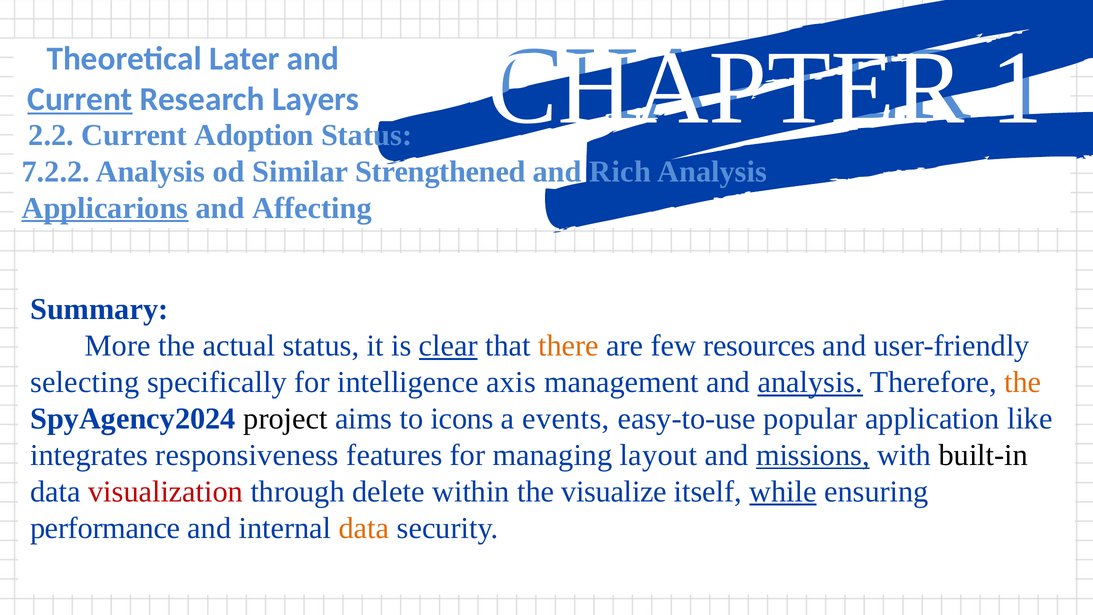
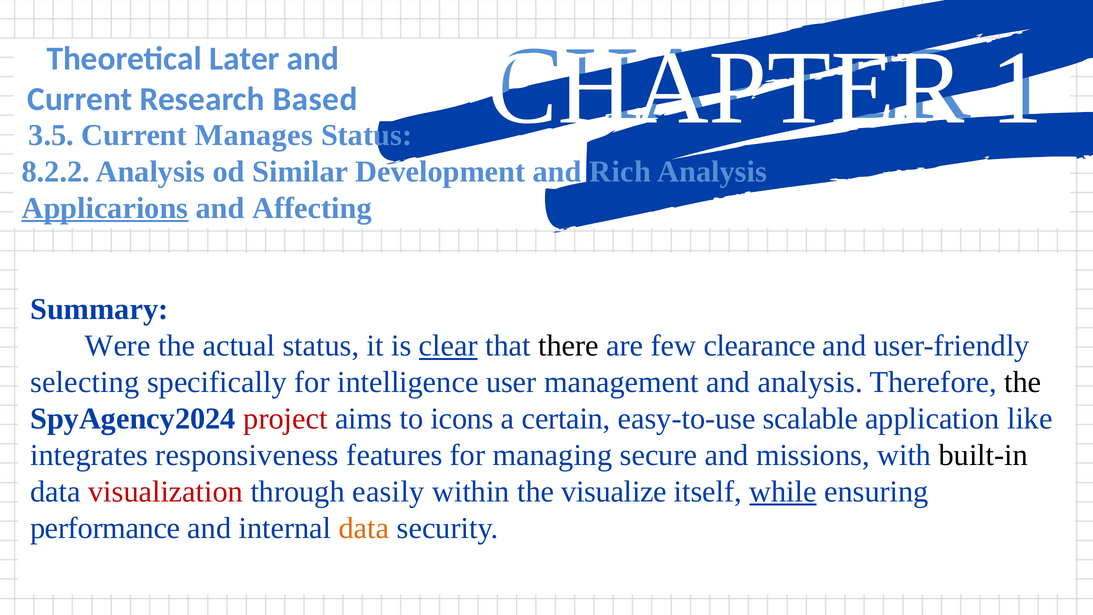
Current underline: present -> none (80, 99)
Layers: Layers -> Based (315, 99)
2.2: 2.2 -> 3.5 (51, 135)
Adoption: Adoption -> Manages (254, 135)
7.2.2: 7.2.2 -> 8.2.2 (56, 172)
Strengthened: Strengthened -> Development (440, 172)
More: More -> Were (118, 346)
there colour: orange -> black (569, 346)
resources: resources -> clearance (760, 346)
axis: axis -> user (511, 382)
analysis underline: present -> none (810, 382)
the colour: orange -> black (1023, 382)
project colour: black -> red (285, 419)
events: events -> certain (566, 419)
popular: popular -> scalable (811, 419)
layout: layout -> secure (658, 455)
missions underline: present -> none (813, 455)
delete: delete -> easily (388, 491)
